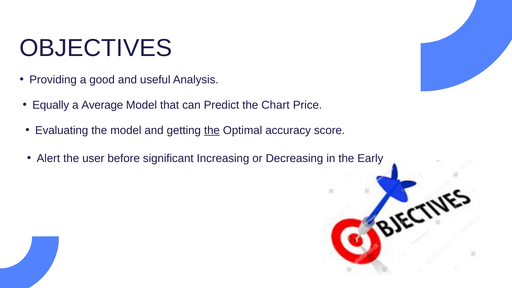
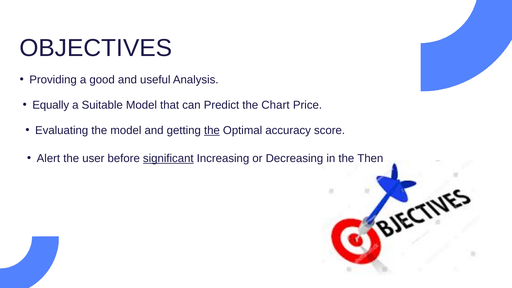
Average: Average -> Suitable (102, 105)
significant underline: none -> present (168, 158)
Early: Early -> Then (370, 158)
